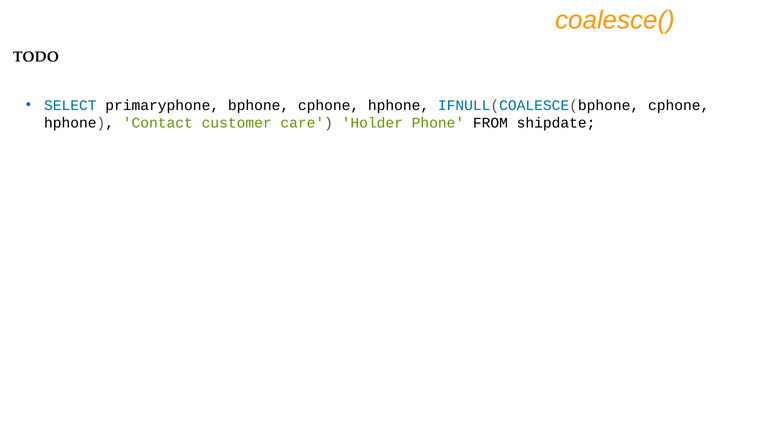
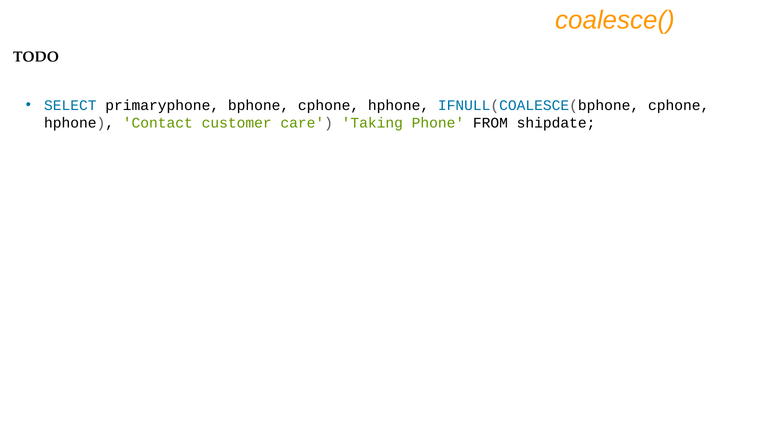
Holder: Holder -> Taking (372, 123)
